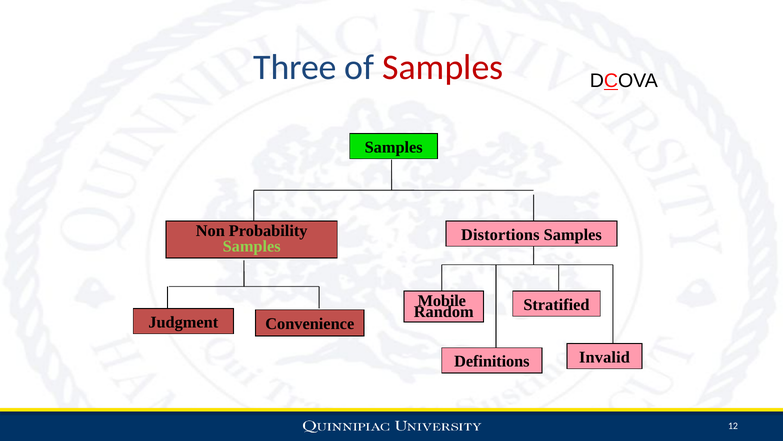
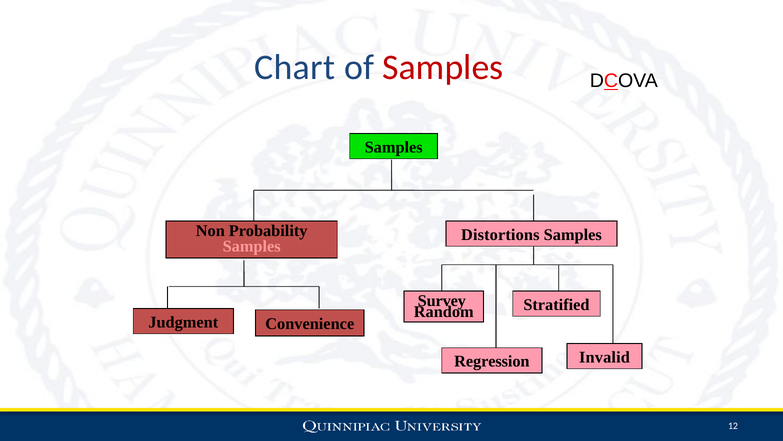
Three: Three -> Chart (295, 67)
Samples colour: light green -> pink (252, 246)
Mobile: Mobile -> Survey (442, 301)
Definitions: Definitions -> Regression (492, 361)
